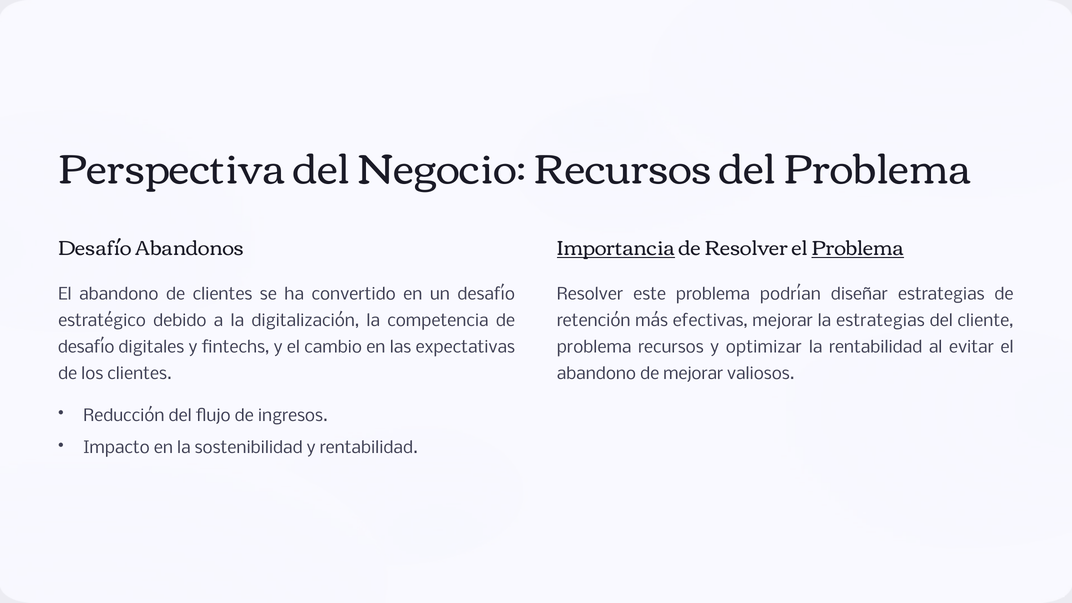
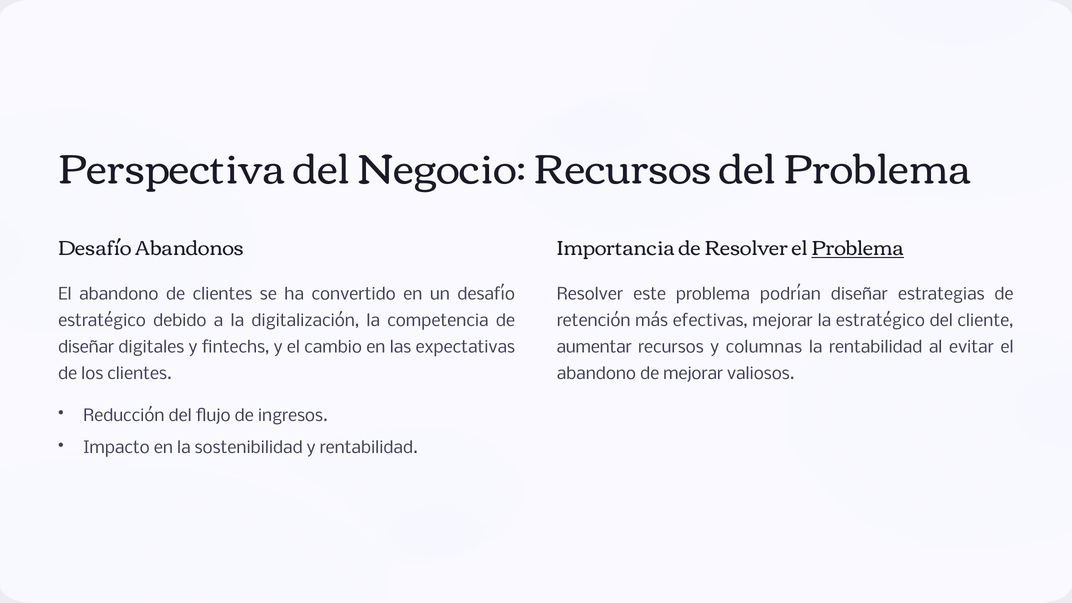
Importancia underline: present -> none (616, 249)
la estrategias: estrategias -> estratégico (880, 321)
desafío: desafío -> diseñar (86, 347)
problema: problema -> aumentar (594, 347)
optimizar: optimizar -> columnas (764, 347)
